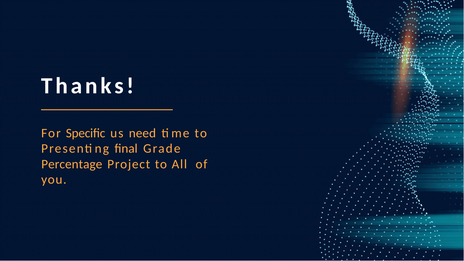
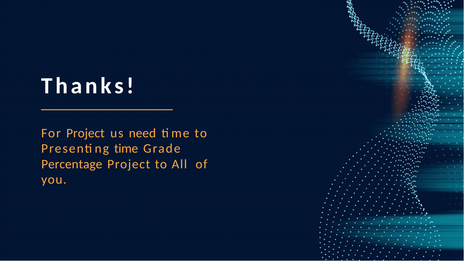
For Speciﬁc: Speciﬁc -> Project (85, 133)
Presenting ﬁnal: ﬁnal -> time (126, 149)
